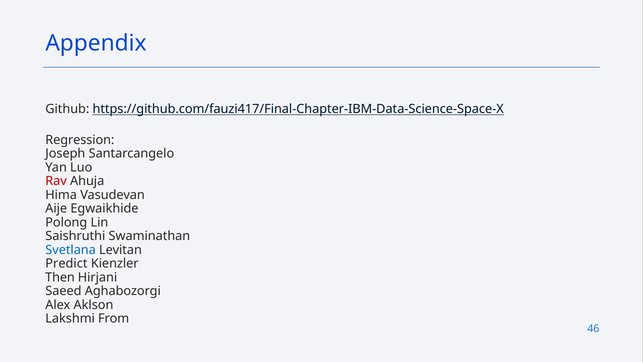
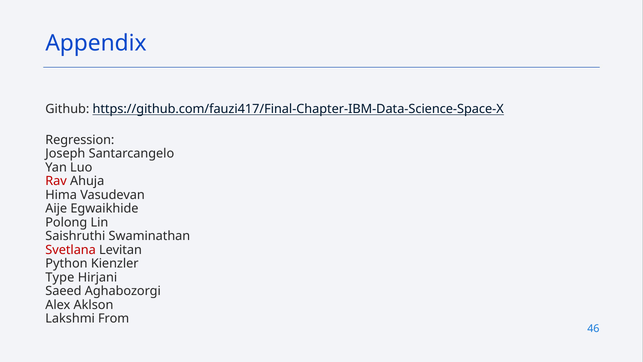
Svetlana colour: blue -> red (71, 250)
Predict: Predict -> Python (66, 263)
Then: Then -> Type (60, 277)
